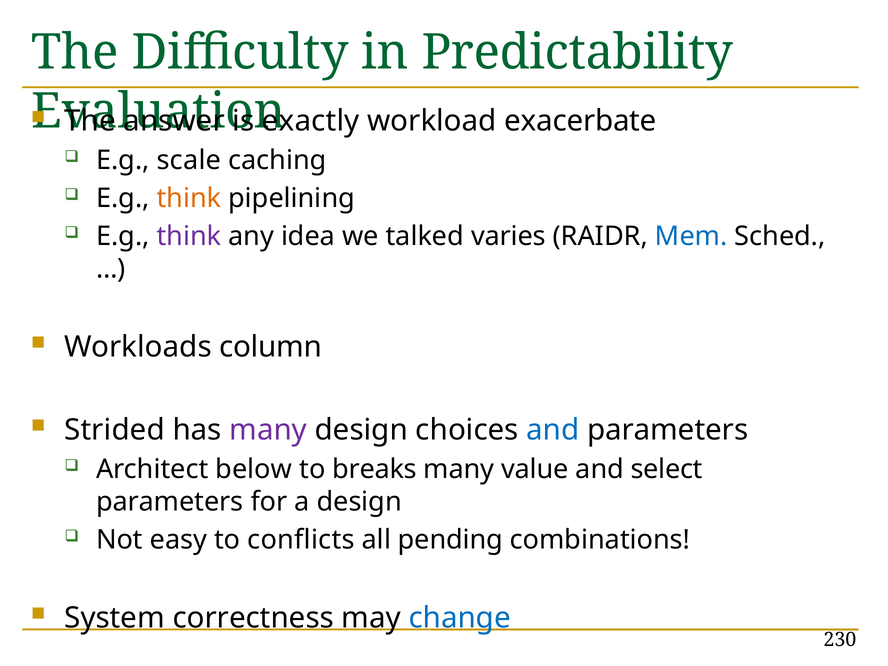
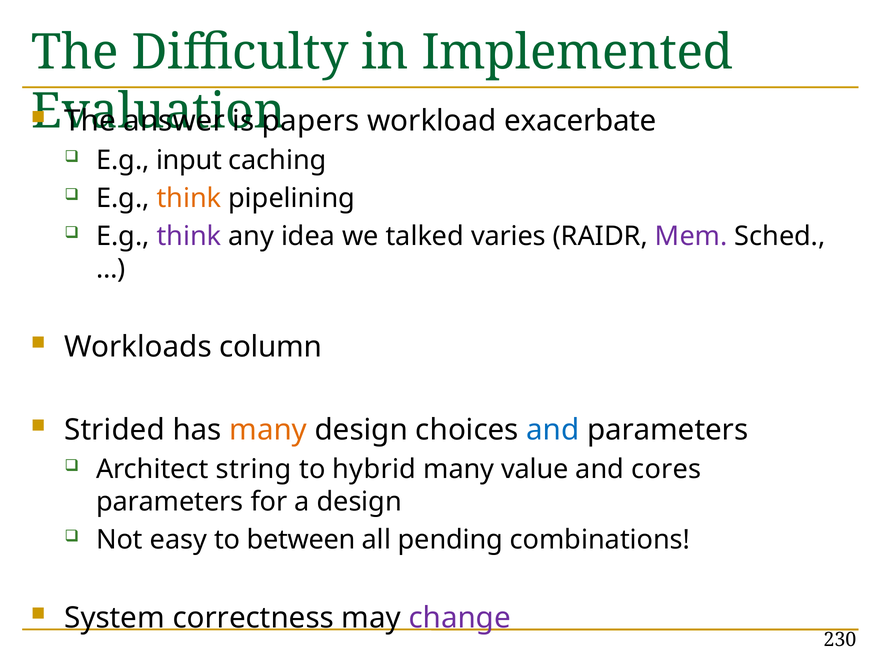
Predictability: Predictability -> Implemented (577, 52)
exactly: exactly -> papers (311, 121)
scale: scale -> input (189, 160)
Mem colour: blue -> purple (691, 236)
many colour: purple -> orange (268, 430)
below: below -> string (254, 469)
breaks: breaks -> hybrid (374, 469)
select: select -> cores (666, 469)
conflicts: conflicts -> between (301, 540)
change colour: blue -> purple (460, 618)
